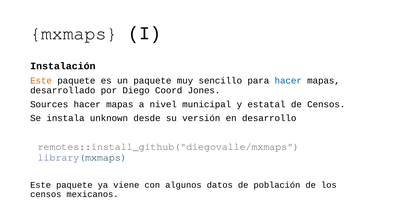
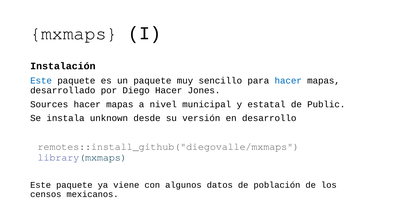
Este colour: orange -> blue (41, 80)
Diego Coord: Coord -> Hacer (169, 90)
de Censos: Censos -> Public (326, 104)
